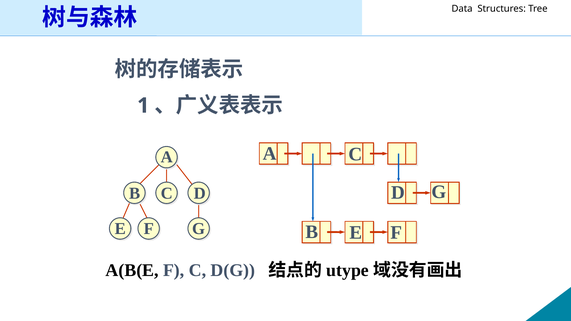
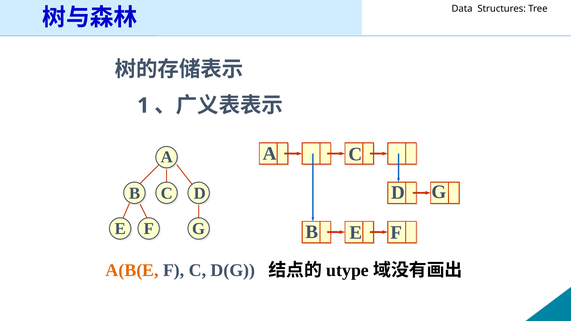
A(B(E colour: black -> orange (132, 270)
